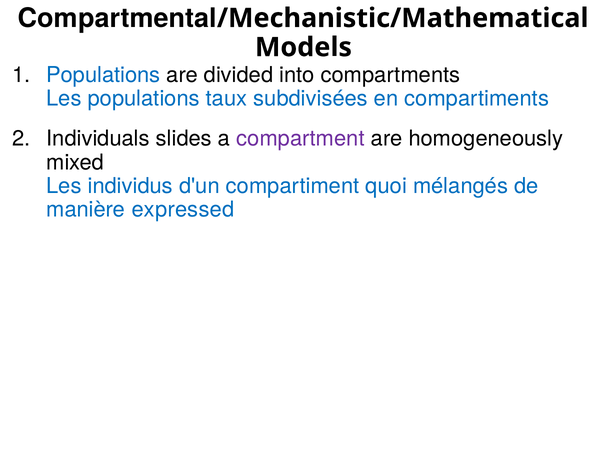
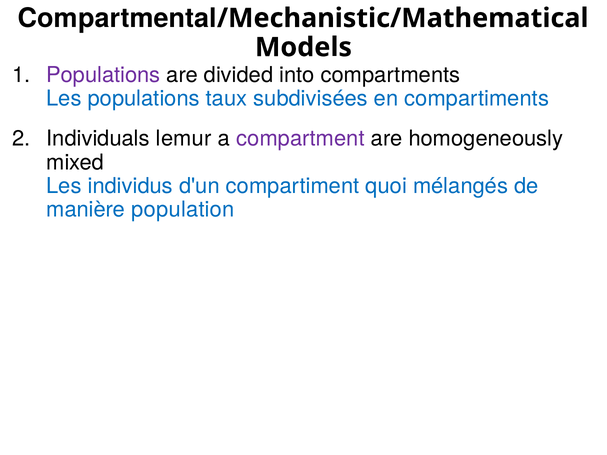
Populations colour: blue -> purple (103, 75)
slides: slides -> lemur (184, 139)
manière expressed: expressed -> population (183, 210)
